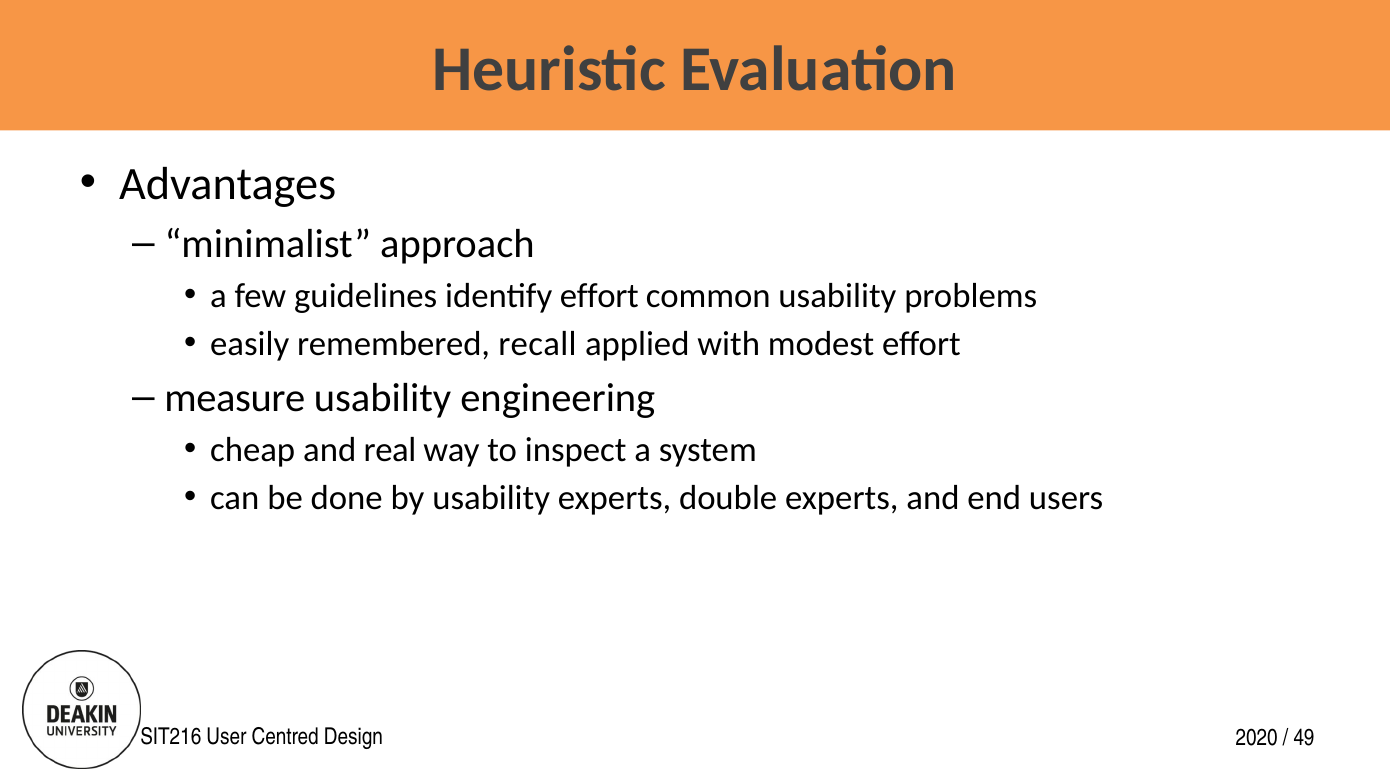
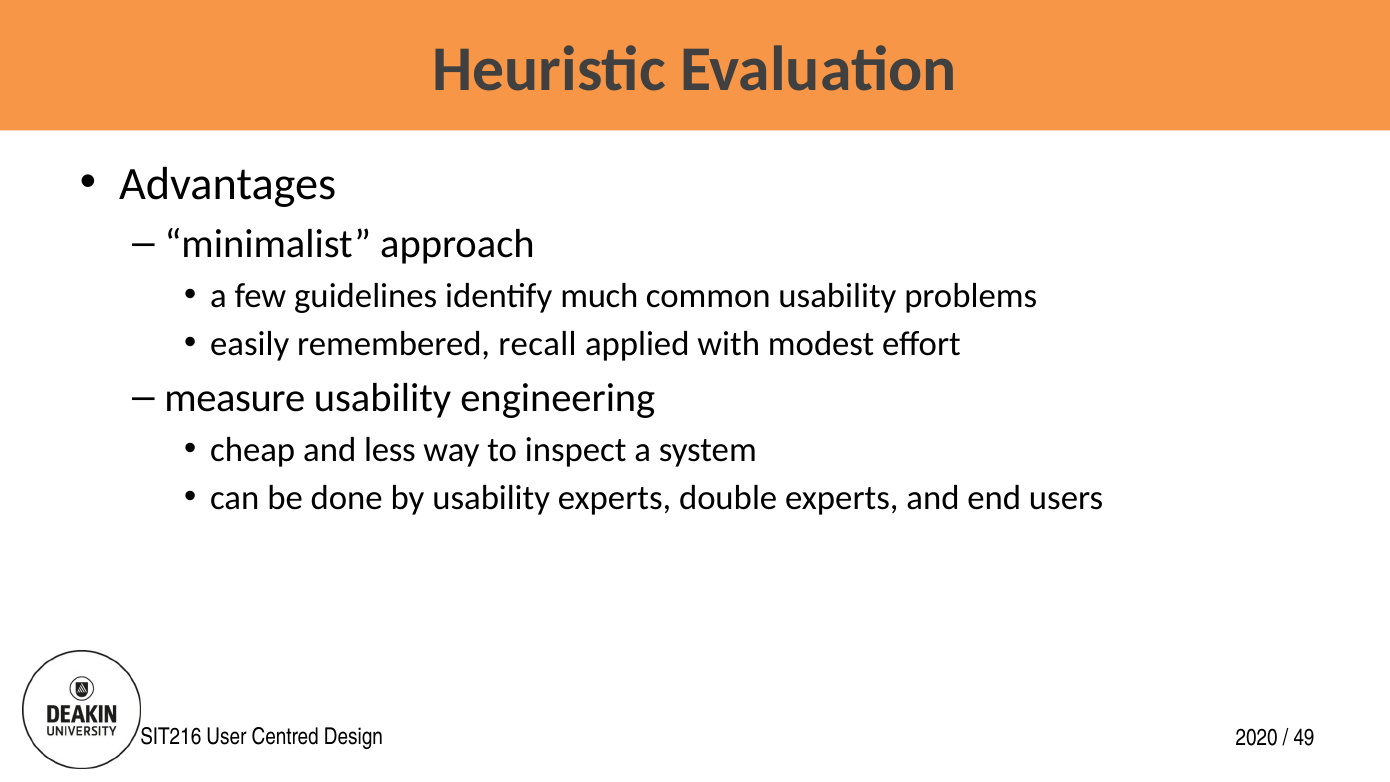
identify effort: effort -> much (599, 296)
real: real -> less (390, 450)
